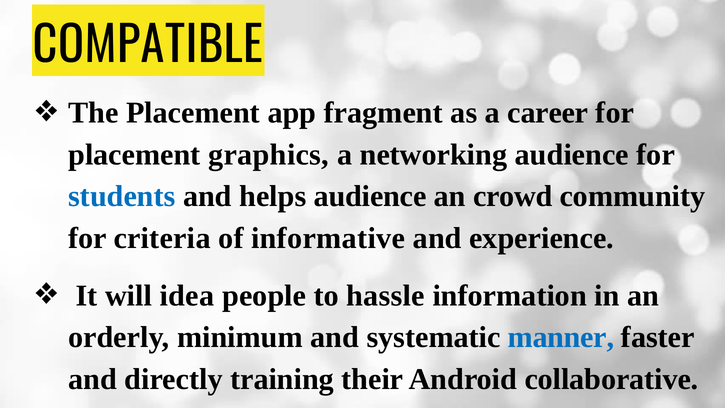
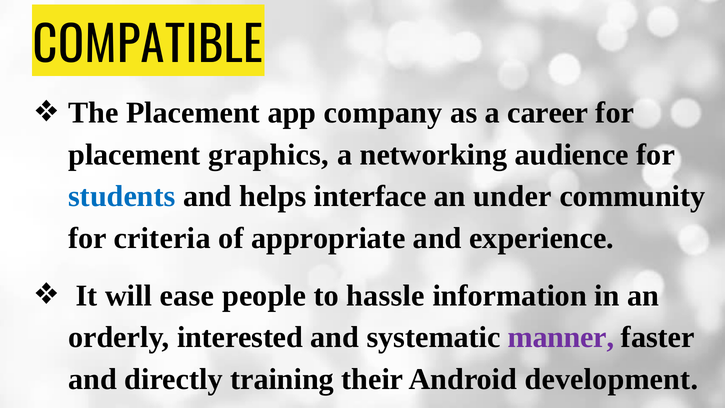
fragment: fragment -> company (383, 113)
helps audience: audience -> interface (370, 196)
crowd: crowd -> under (513, 196)
informative: informative -> appropriate (328, 238)
idea: idea -> ease (187, 296)
minimum: minimum -> interested (240, 337)
manner colour: blue -> purple (561, 337)
collaborative: collaborative -> development (611, 379)
